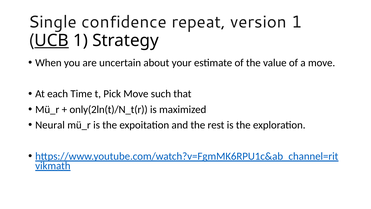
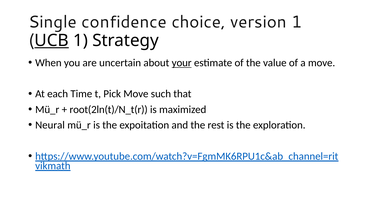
repeat: repeat -> choice (199, 22)
your underline: none -> present (182, 63)
only(2ln(t)/N_t(r: only(2ln(t)/N_t(r -> root(2ln(t)/N_t(r (109, 109)
